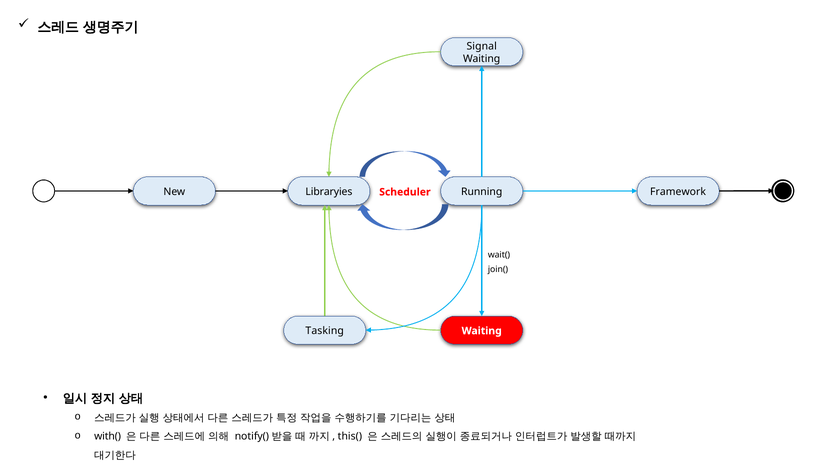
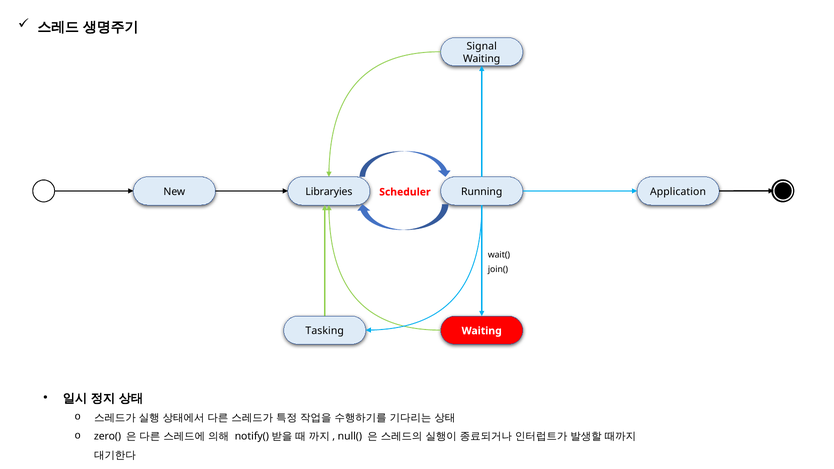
Framework: Framework -> Application (678, 192)
with(: with( -> zero( (108, 437)
this(: this( -> null( (350, 437)
